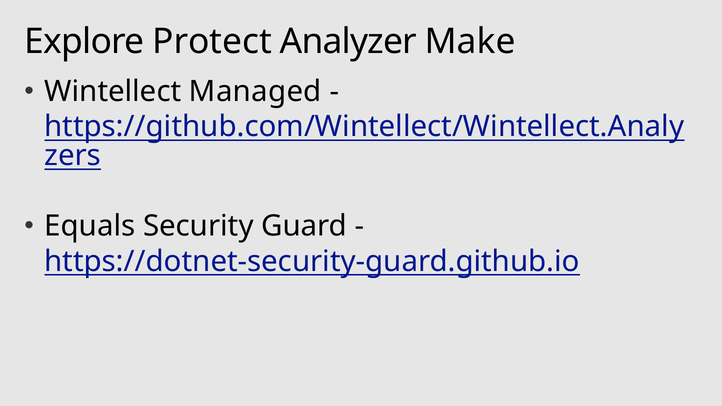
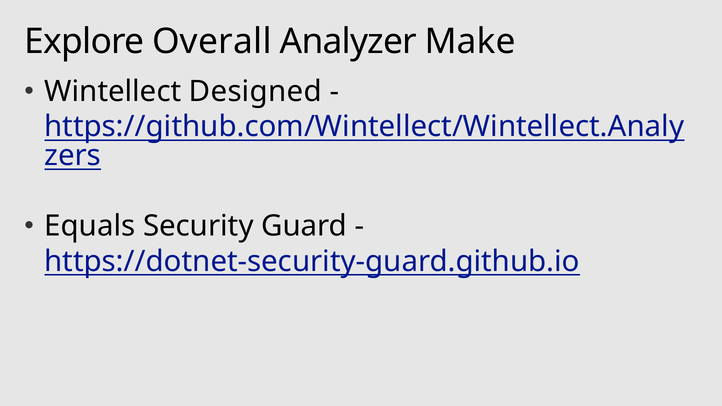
Protect: Protect -> Overall (212, 41)
Managed: Managed -> Designed (255, 91)
